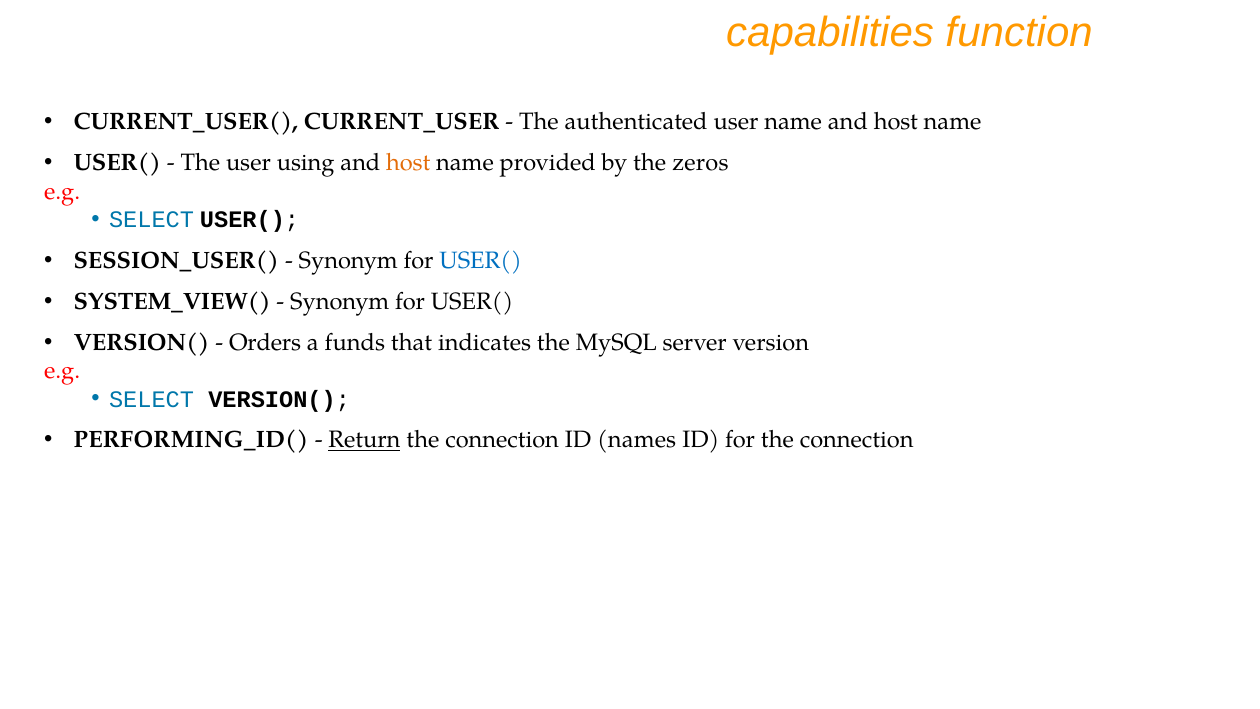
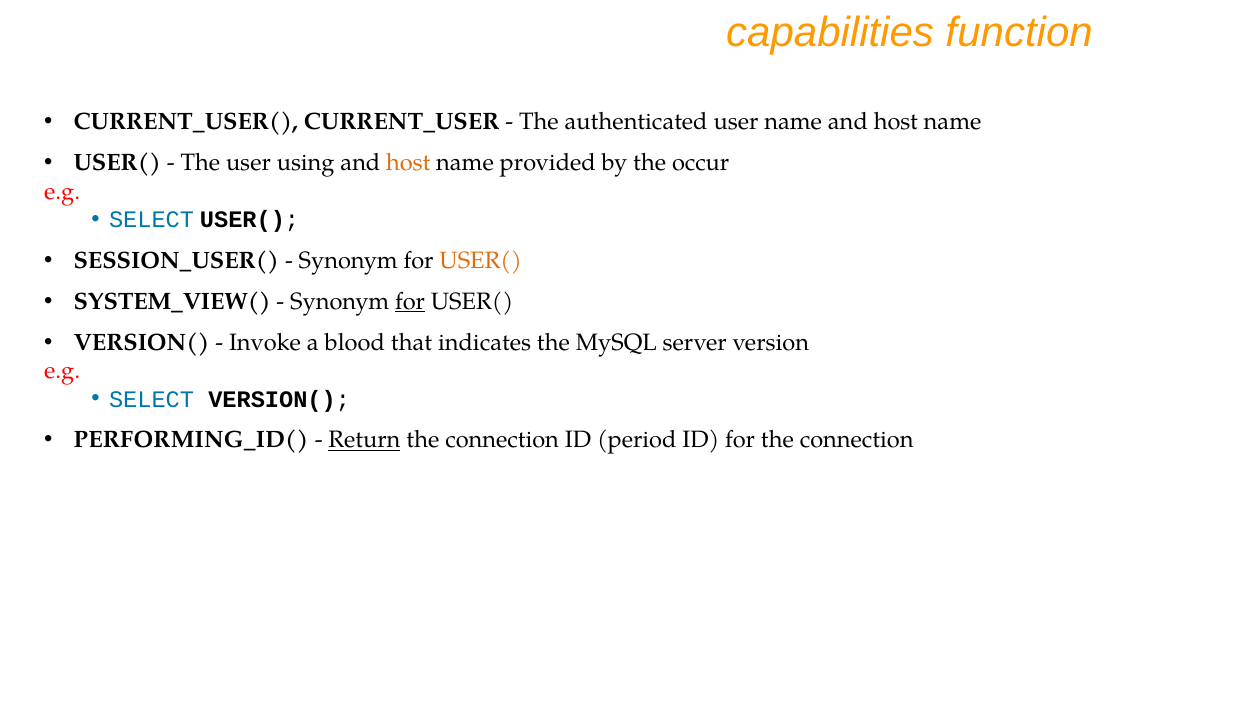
zeros: zeros -> occur (701, 163)
USER( colour: blue -> orange (481, 261)
for underline: none -> present (410, 301)
Orders: Orders -> Invoke (265, 342)
funds: funds -> blood (355, 342)
names: names -> period (637, 440)
